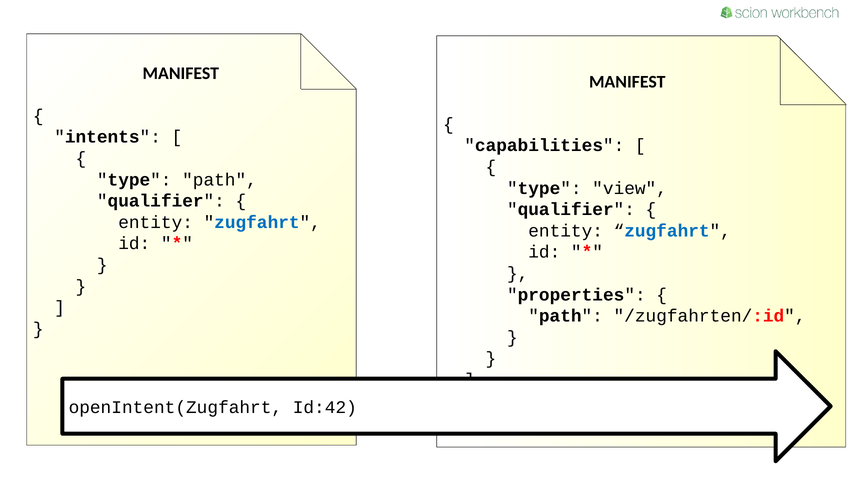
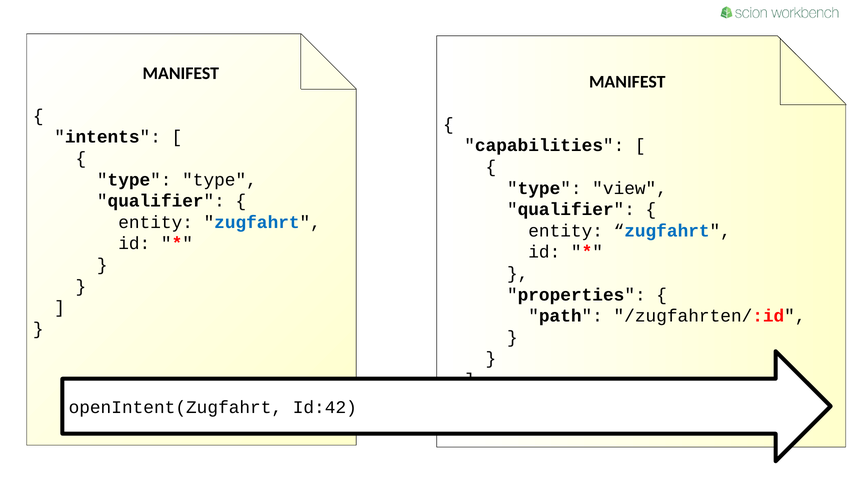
type path: path -> type (220, 180)
